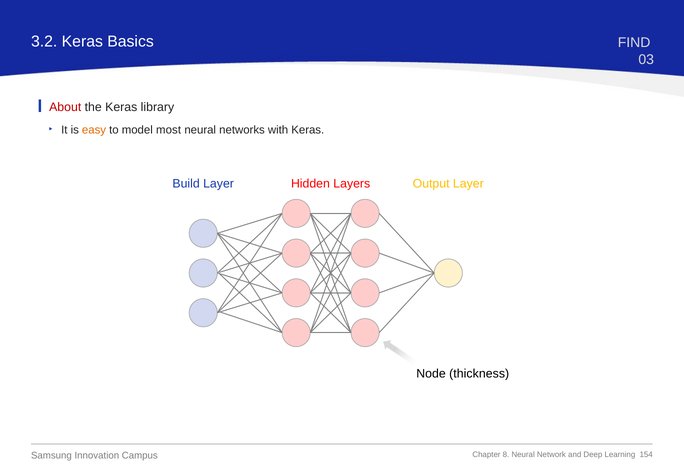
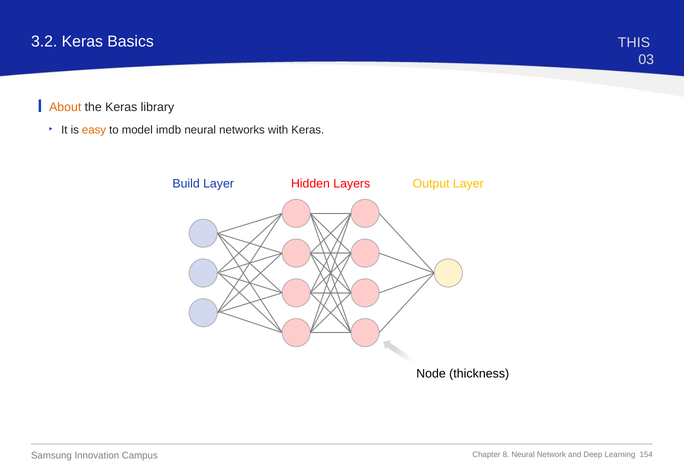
FIND: FIND -> THIS (634, 43)
About colour: red -> orange (65, 107)
most: most -> imdb (169, 130)
